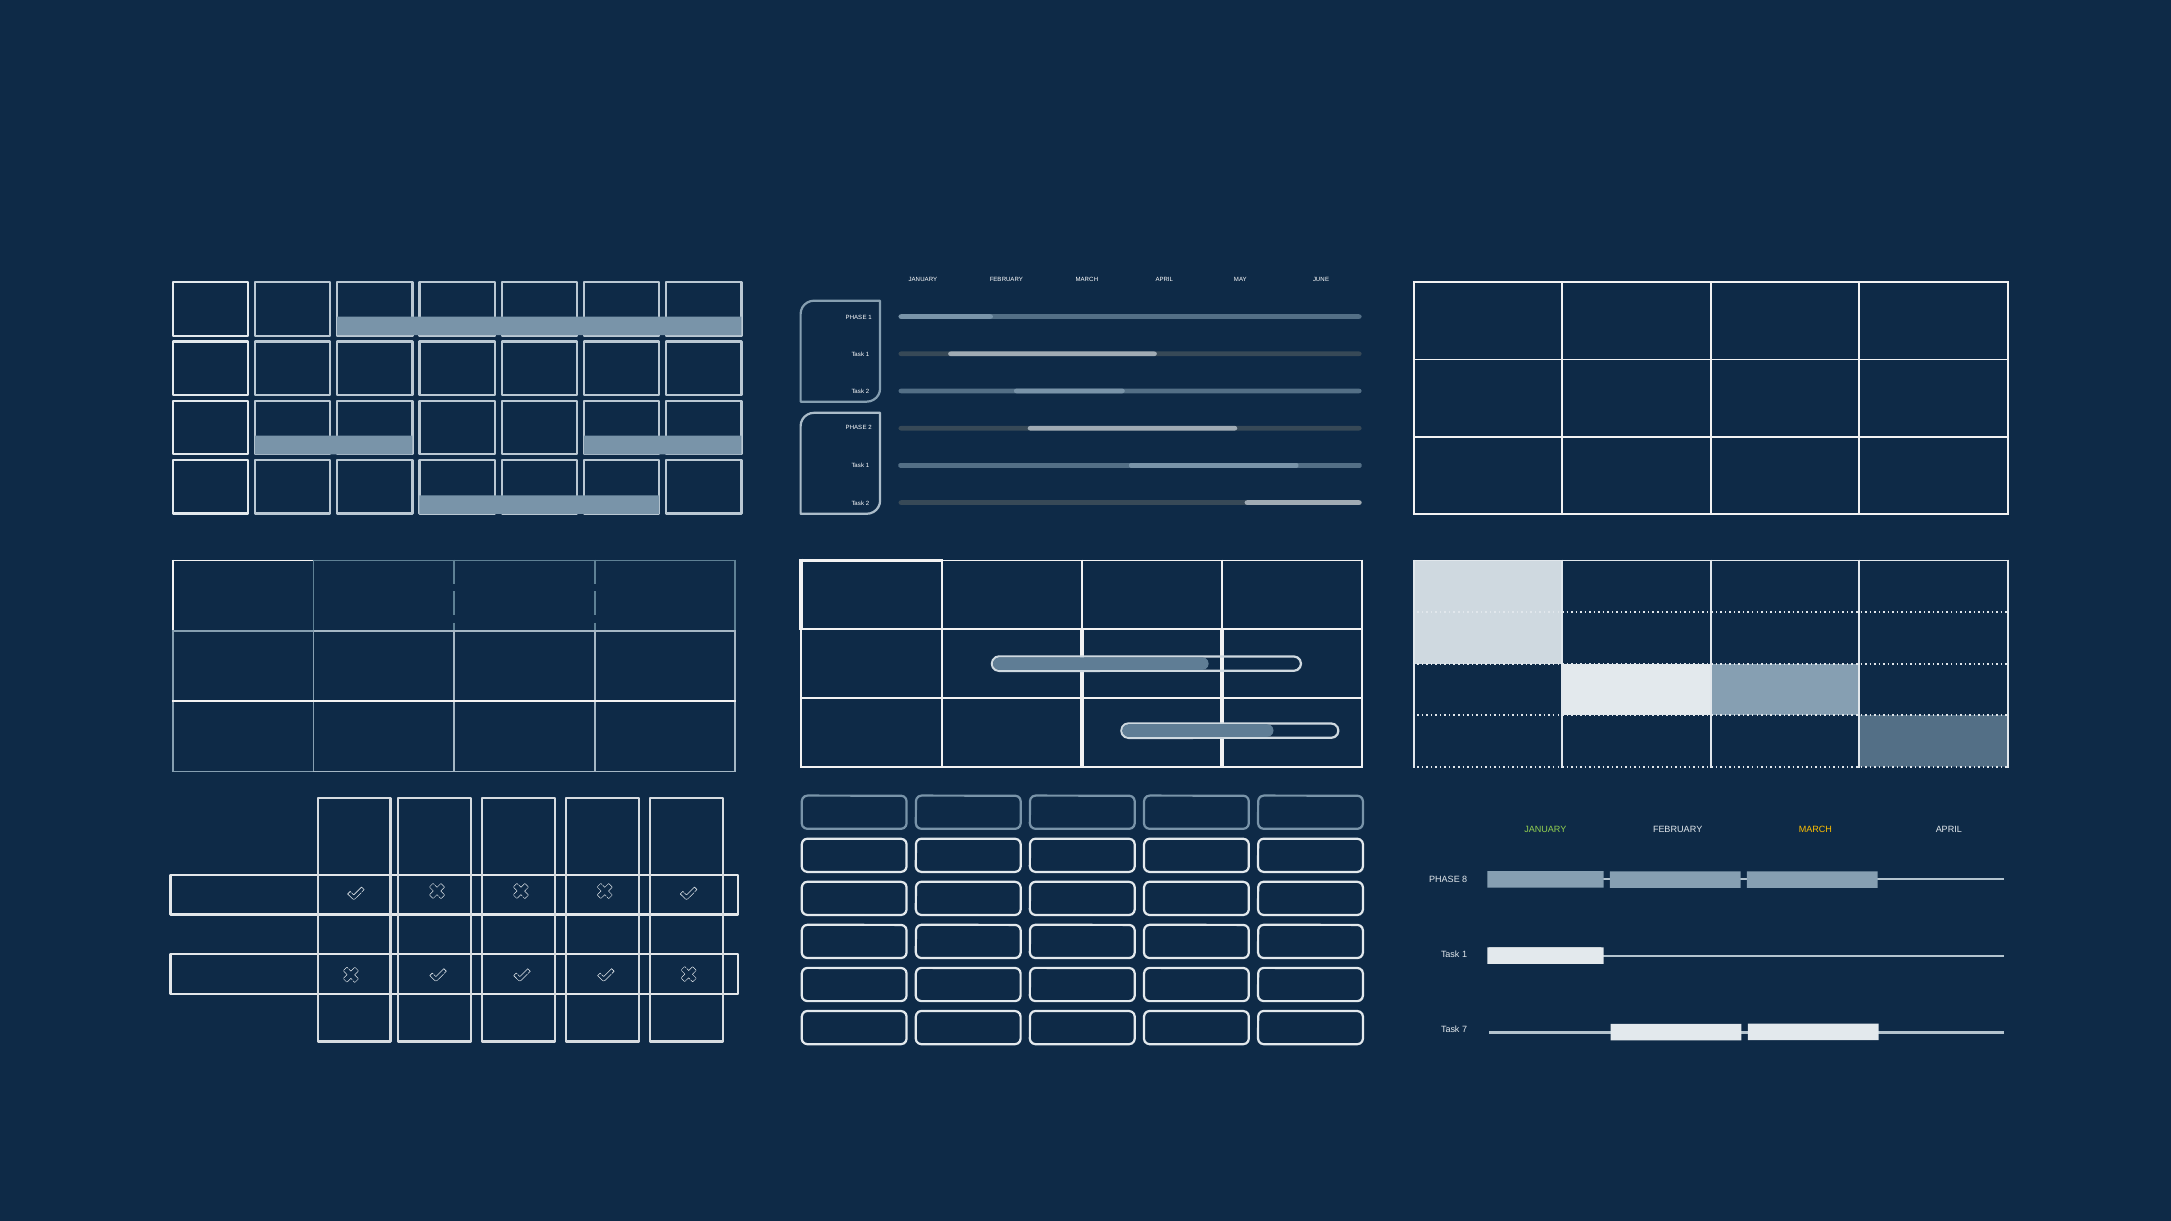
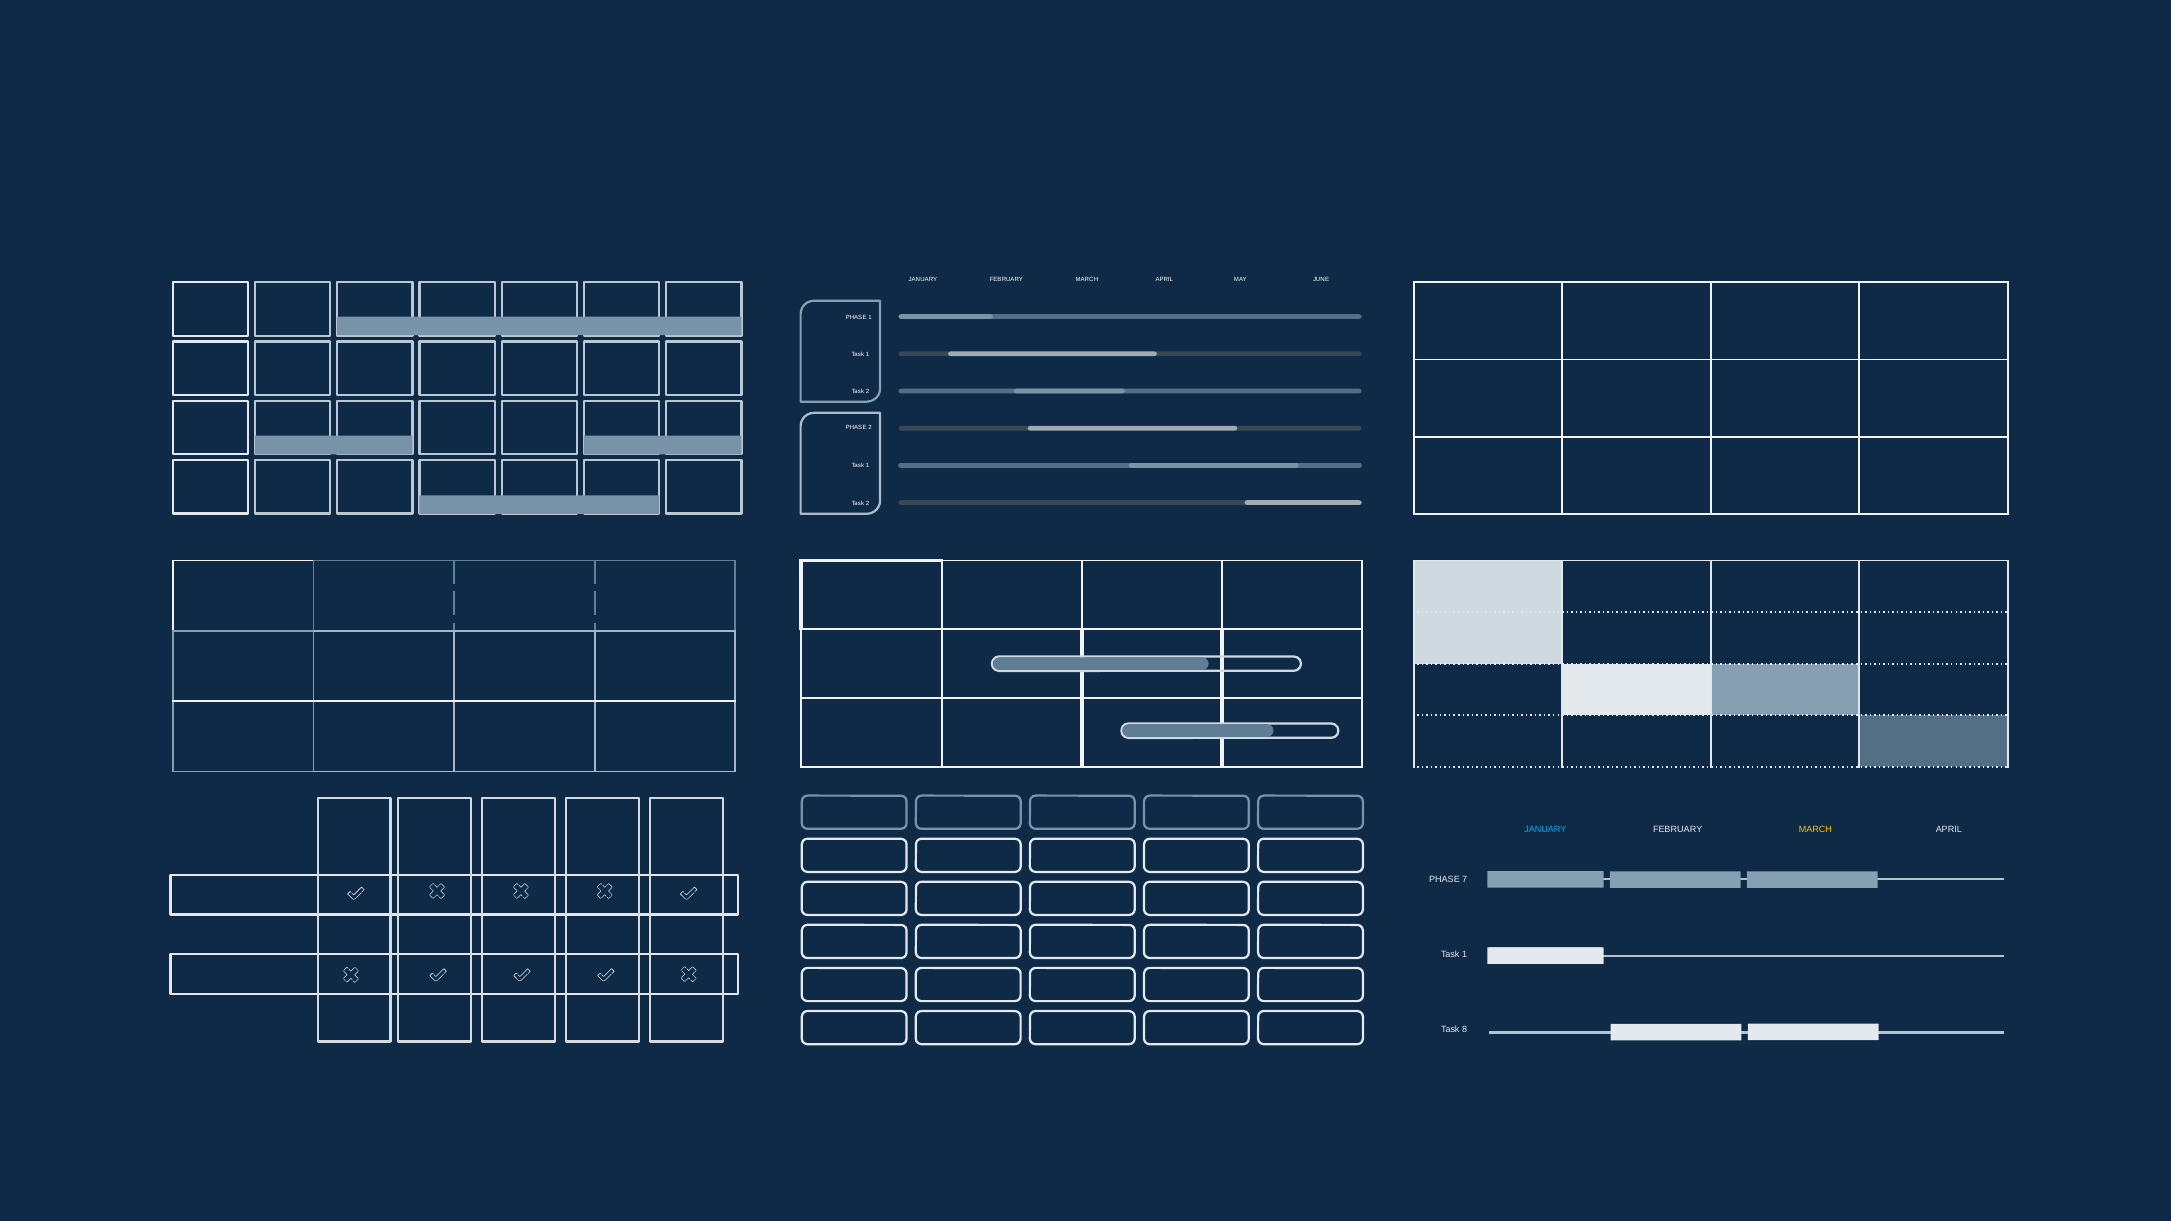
JANUARY colour: light green -> light blue (1545, 830)
8: 8 -> 7 (1465, 880)
7: 7 -> 8 (1465, 1030)
